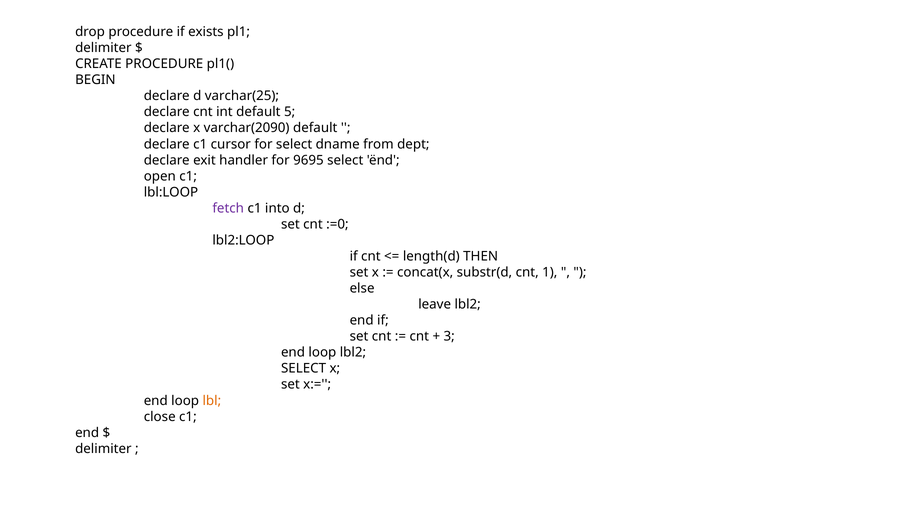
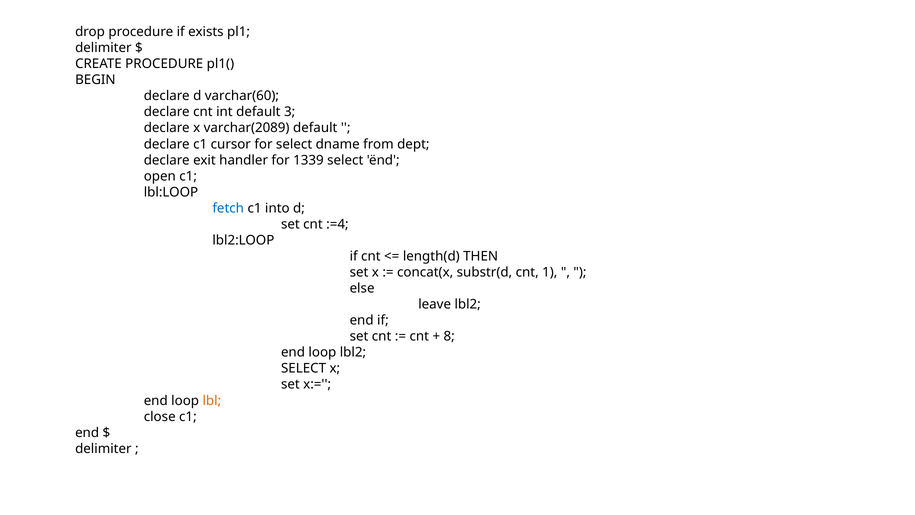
varchar(25: varchar(25 -> varchar(60 (242, 96)
5: 5 -> 3 (290, 112)
varchar(2090: varchar(2090 -> varchar(2089 (247, 128)
9695: 9695 -> 1339 (308, 160)
fetch colour: purple -> blue (228, 208)
:=0: :=0 -> :=4 (337, 224)
3: 3 -> 8 (449, 336)
